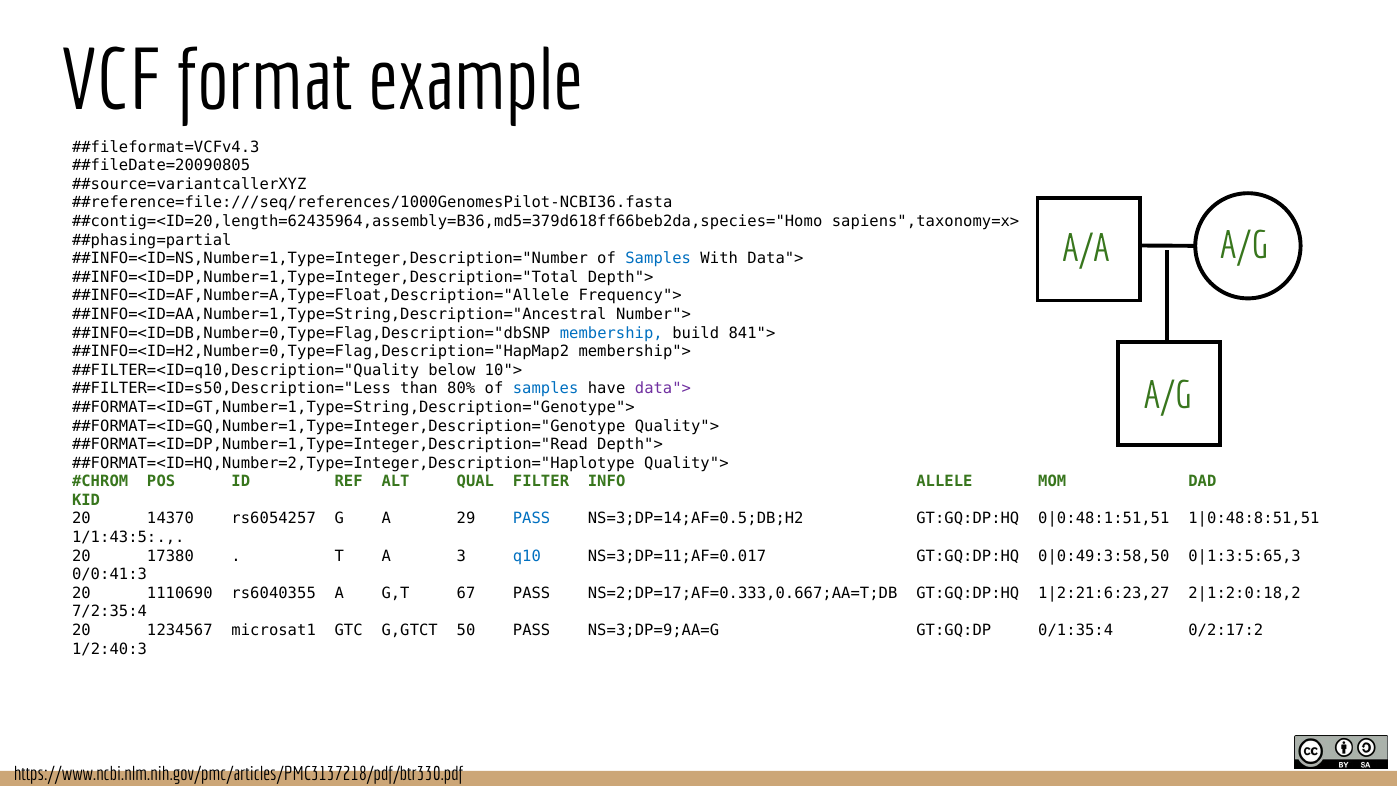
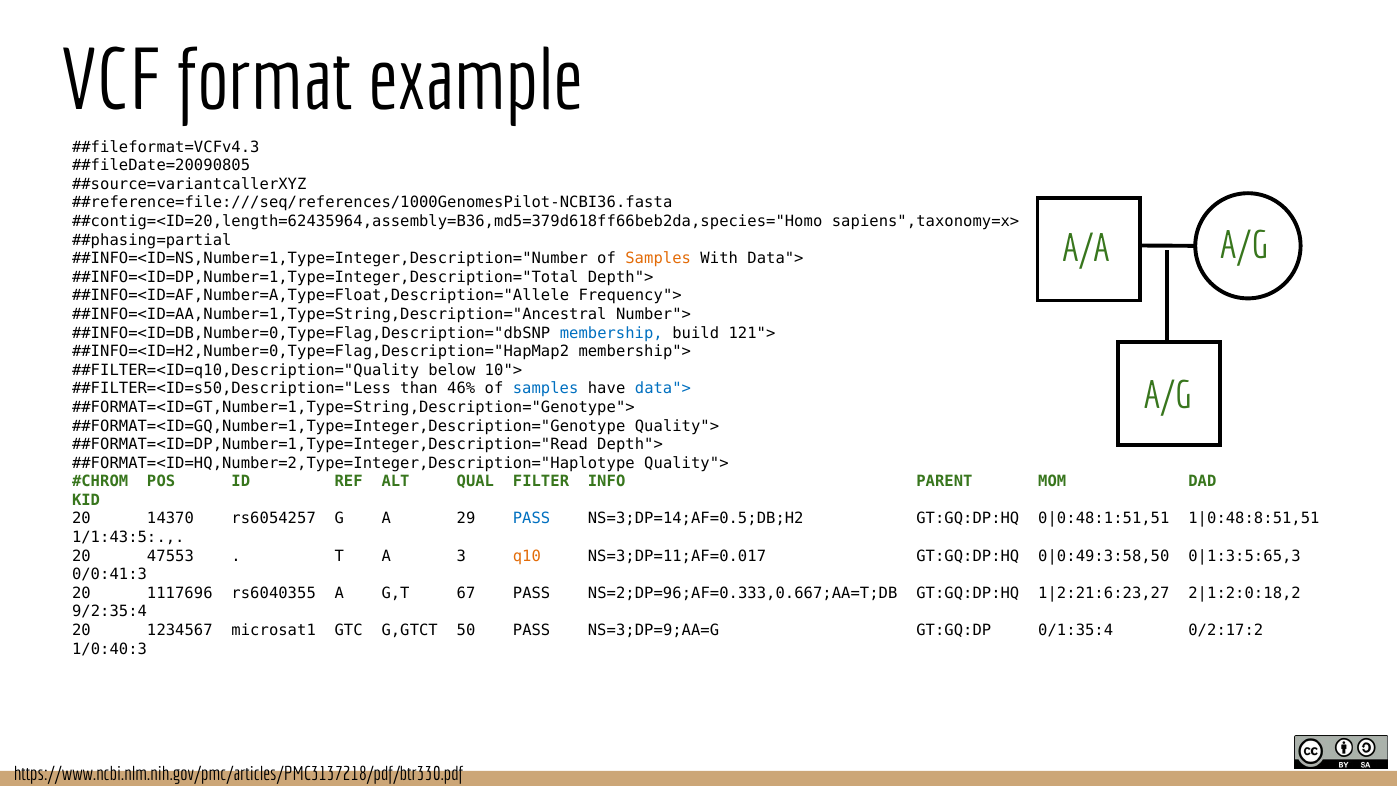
Samples colour: blue -> orange (658, 258)
841">: 841"> -> 121"> (752, 333)
80%: 80% -> 46% (461, 389)
data"> colour: purple -> blue (663, 389)
ALLELE: ALLELE -> PARENT (944, 482)
17380: 17380 -> 47553 (170, 556)
q10 colour: blue -> orange (527, 556)
1110690: 1110690 -> 1117696 (180, 593)
NS=2;DP=17;AF=0.333,0.667;AA=T;DB: NS=2;DP=17;AF=0.333,0.667;AA=T;DB -> NS=2;DP=96;AF=0.333,0.667;AA=T;DB (743, 593)
7/2:35:4: 7/2:35:4 -> 9/2:35:4 (110, 612)
1/2:40:3: 1/2:40:3 -> 1/0:40:3 (110, 649)
